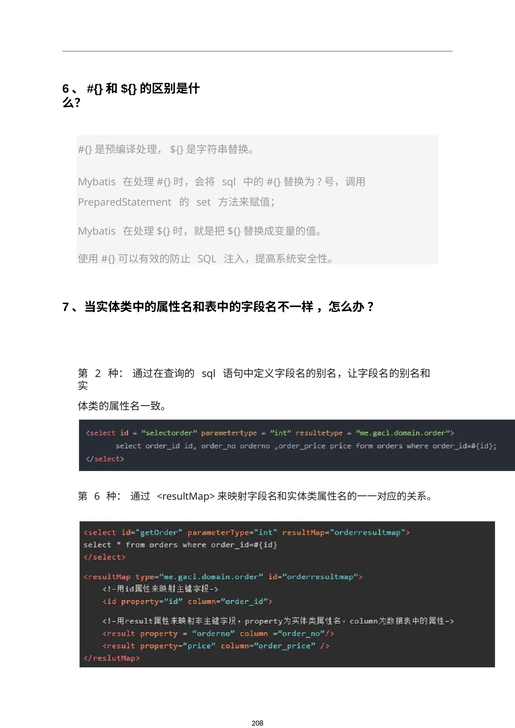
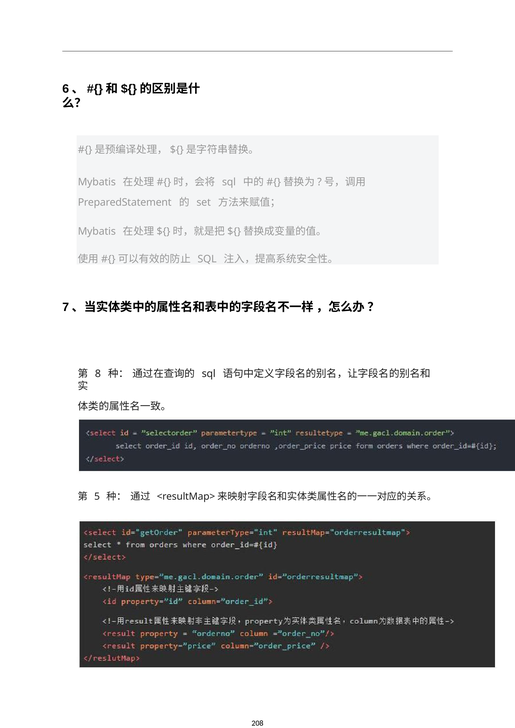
2: 2 -> 8 (98, 374)
6: 6 -> 5 (97, 497)
